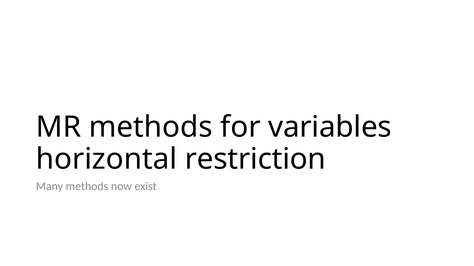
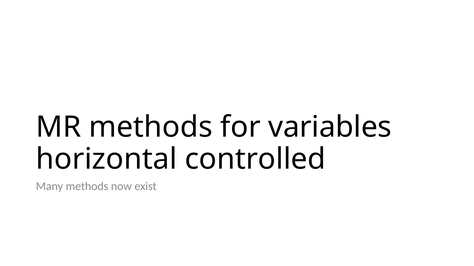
restriction: restriction -> controlled (255, 159)
